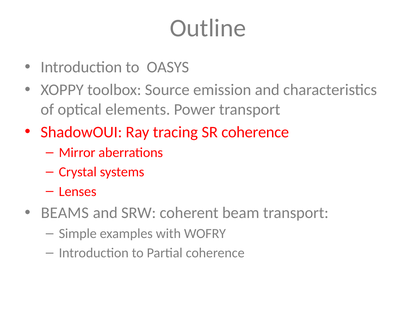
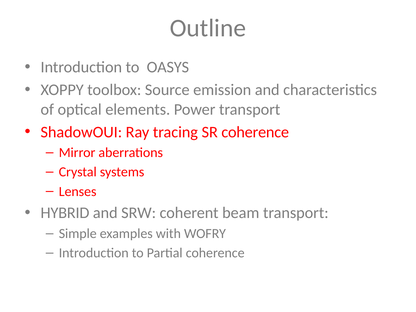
BEAMS: BEAMS -> HYBRID (65, 213)
